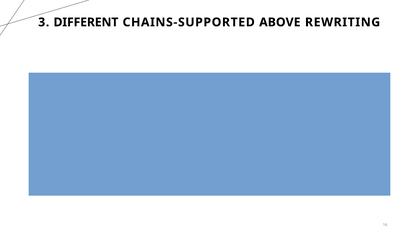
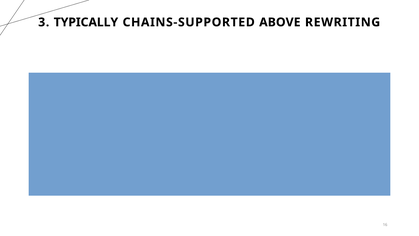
DIFFERENT: DIFFERENT -> TYPICALLY (86, 22)
